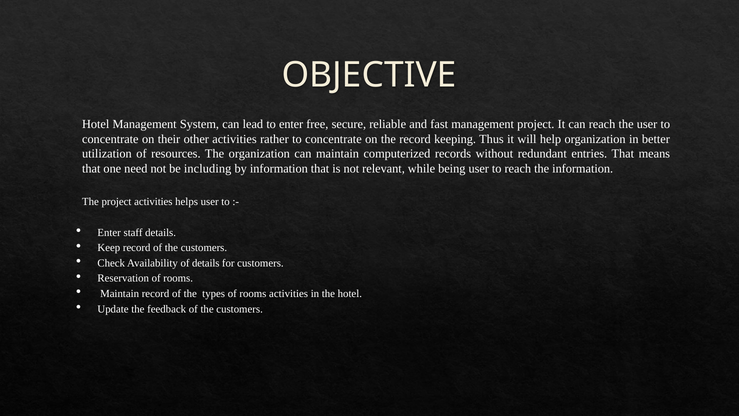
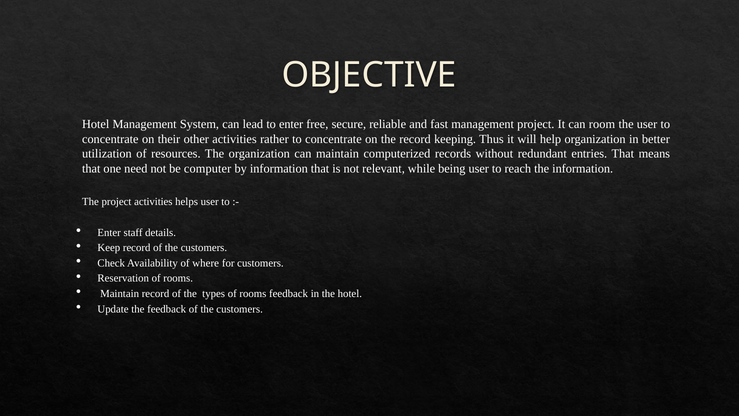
can reach: reach -> room (602, 124)
including: including -> computer (208, 168)
of details: details -> where (206, 263)
rooms activities: activities -> feedback (289, 293)
